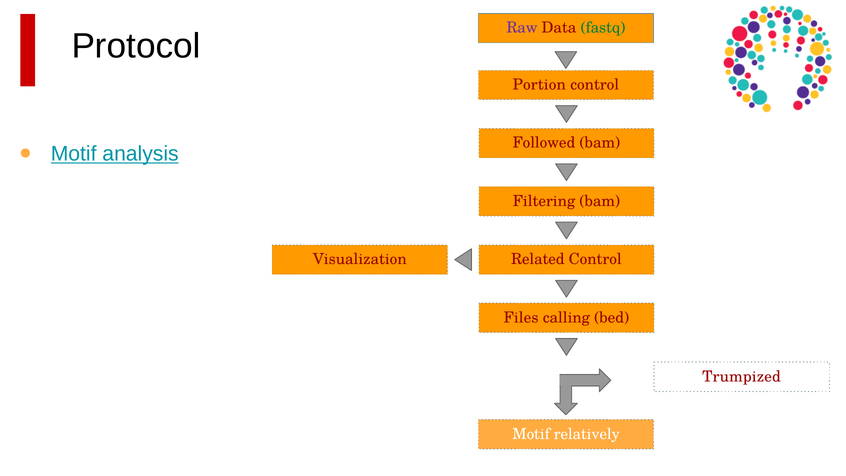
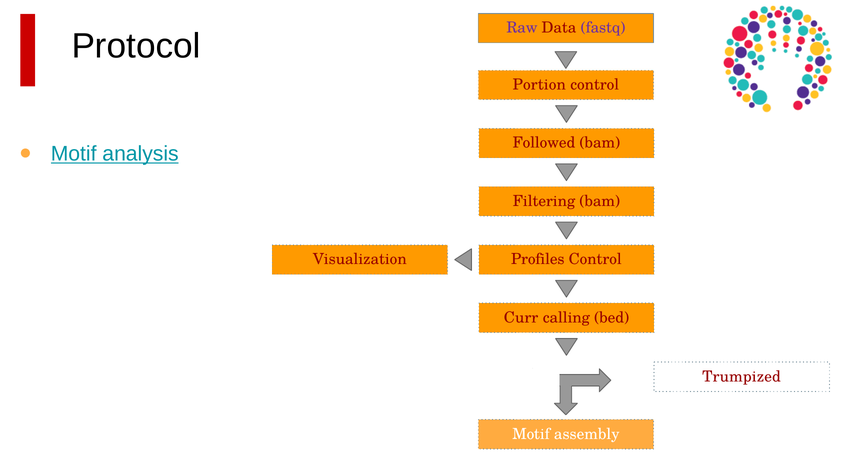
fastq colour: green -> purple (603, 28)
Related: Related -> Profiles (538, 259)
Files: Files -> Curr (521, 318)
relatively: relatively -> assembly (587, 434)
